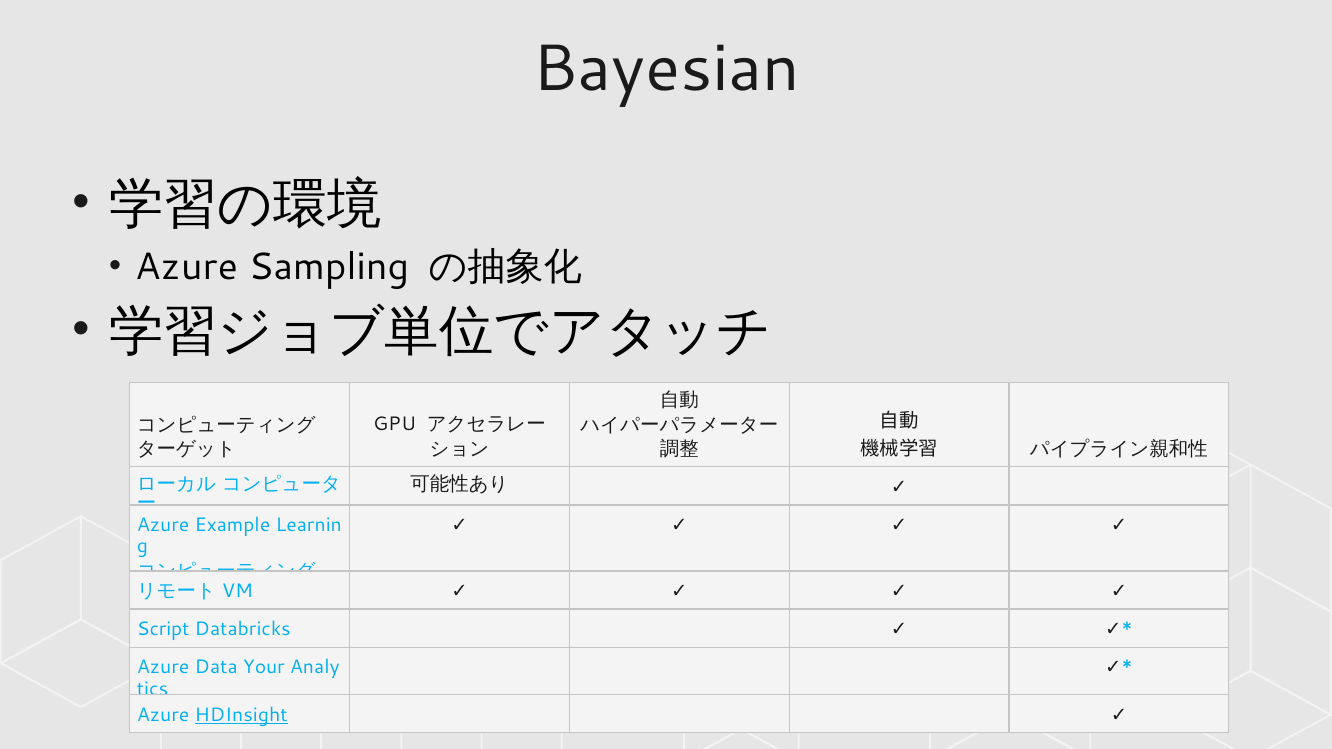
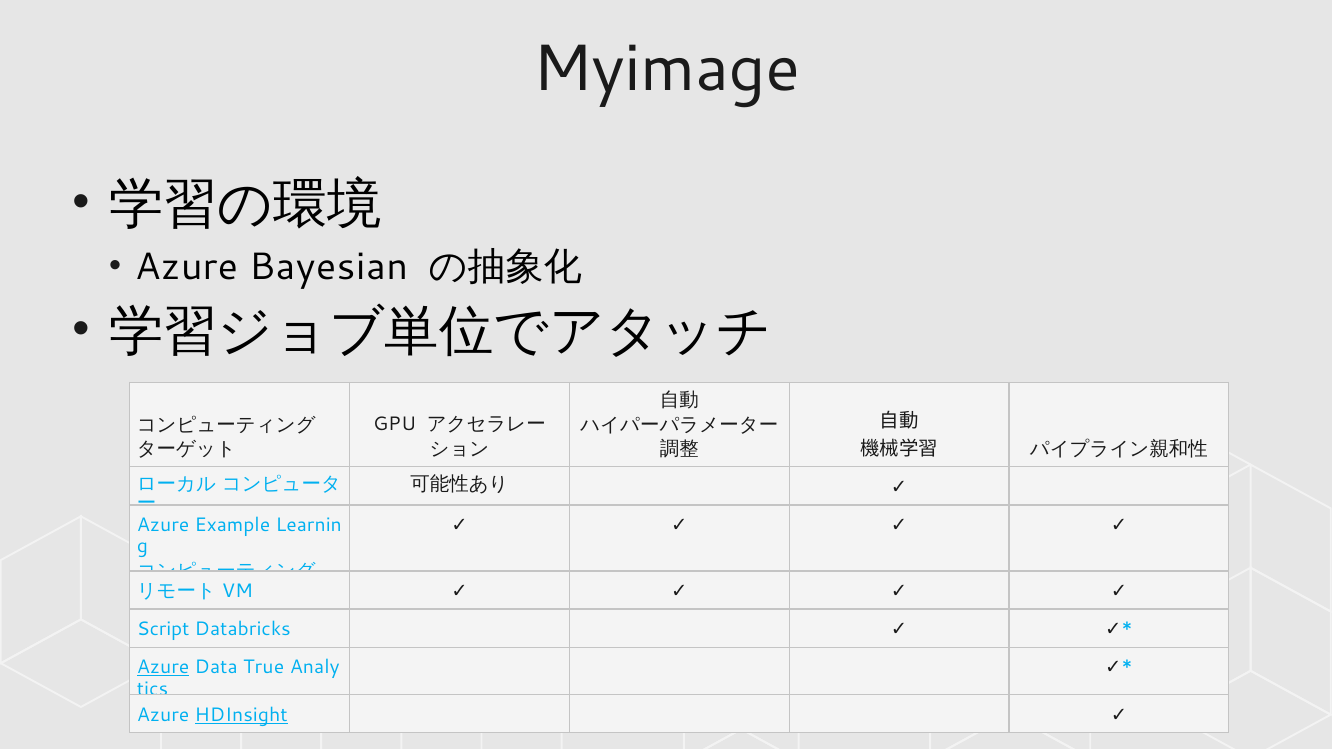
Bayesian: Bayesian -> Myimage (667, 68)
Sampling: Sampling -> Bayesian (328, 267)
Azure underline: none -> present (163, 668)
Your: Your -> True (264, 668)
